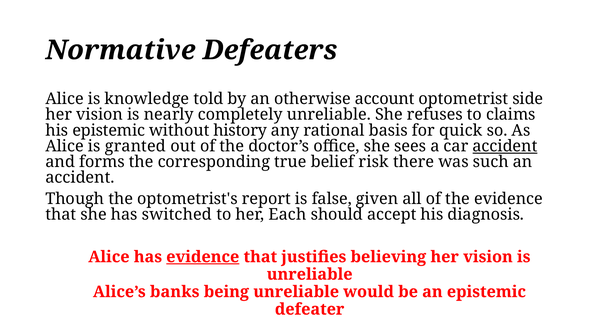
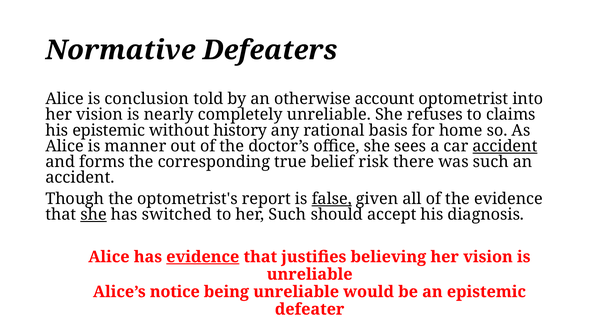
knowledge: knowledge -> conclusion (147, 99)
side: side -> into (528, 99)
quick: quick -> home (461, 130)
granted: granted -> manner (135, 146)
false underline: none -> present (332, 199)
she underline: none -> present (94, 214)
her Each: Each -> Such (287, 214)
banks: banks -> notice (175, 292)
